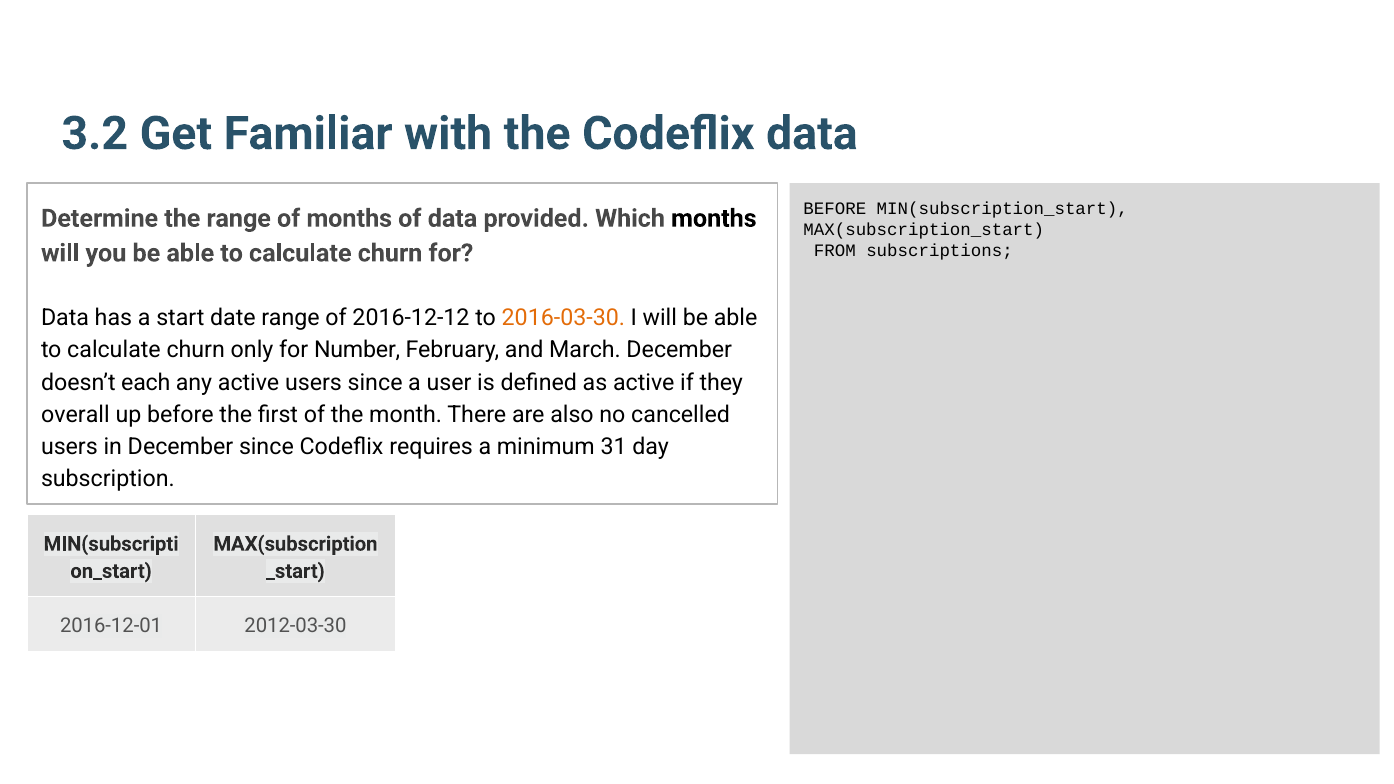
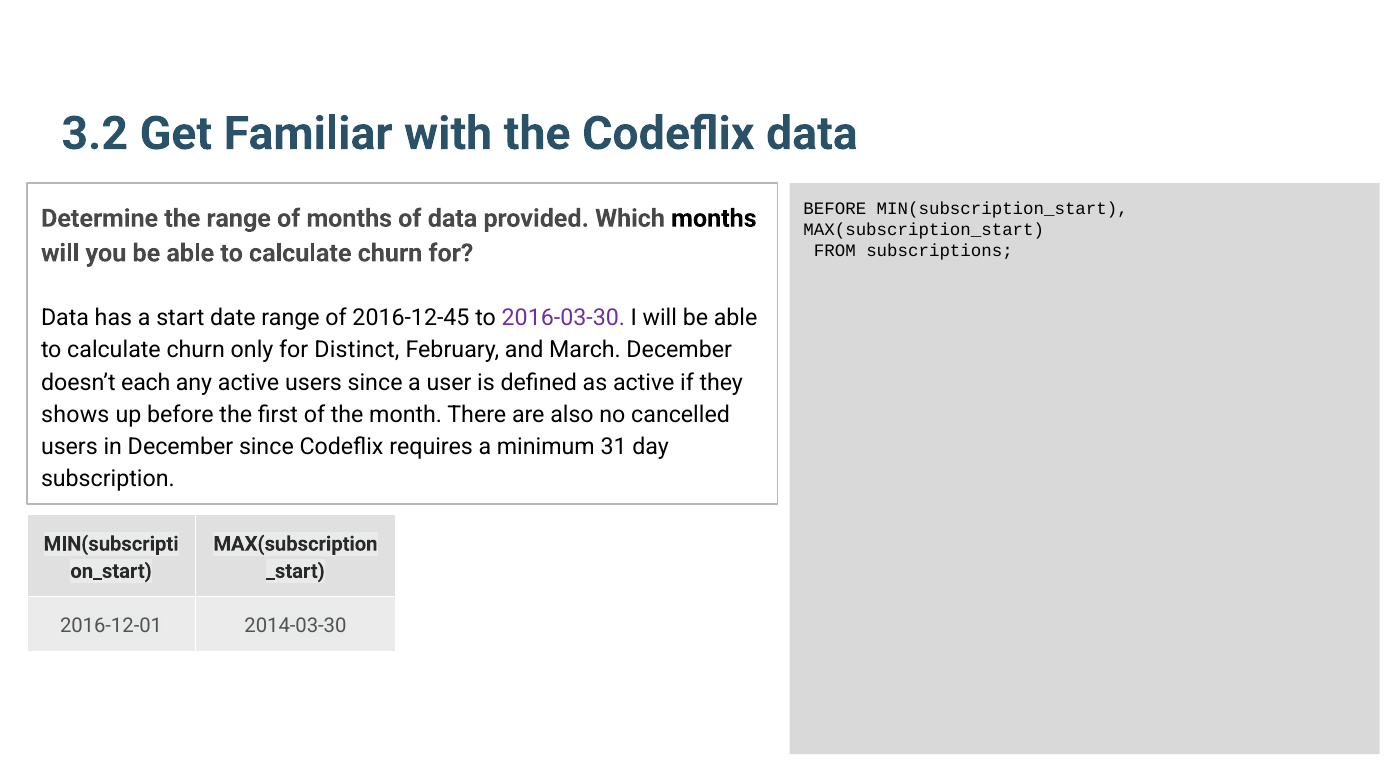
2016-12-12: 2016-12-12 -> 2016-12-45 (411, 318)
2016-03-30 colour: orange -> purple (563, 318)
Number: Number -> Distinct (357, 350)
overall: overall -> shows (75, 414)
2012-03-30: 2012-03-30 -> 2014-03-30 (295, 626)
